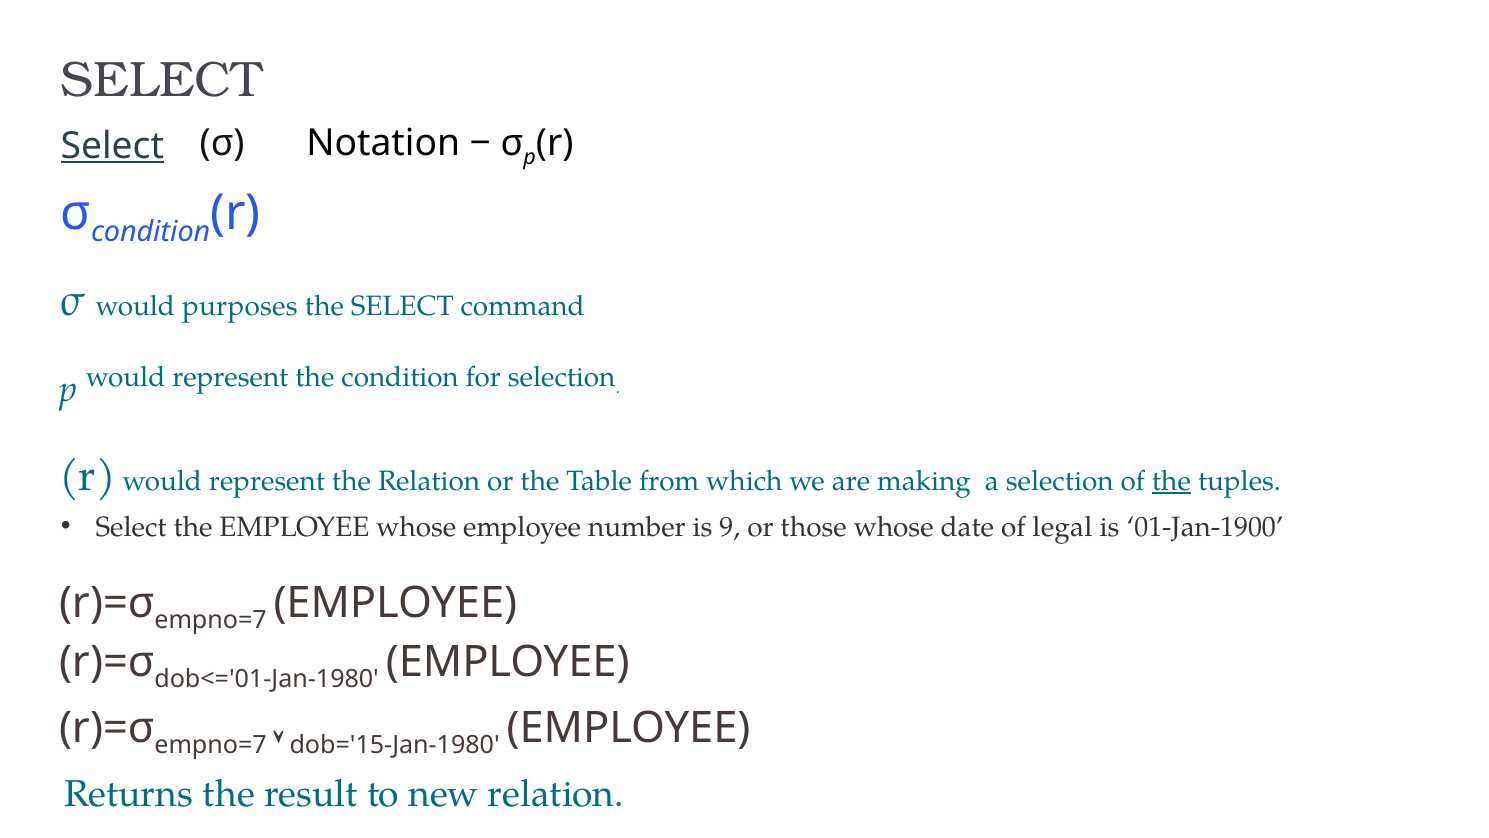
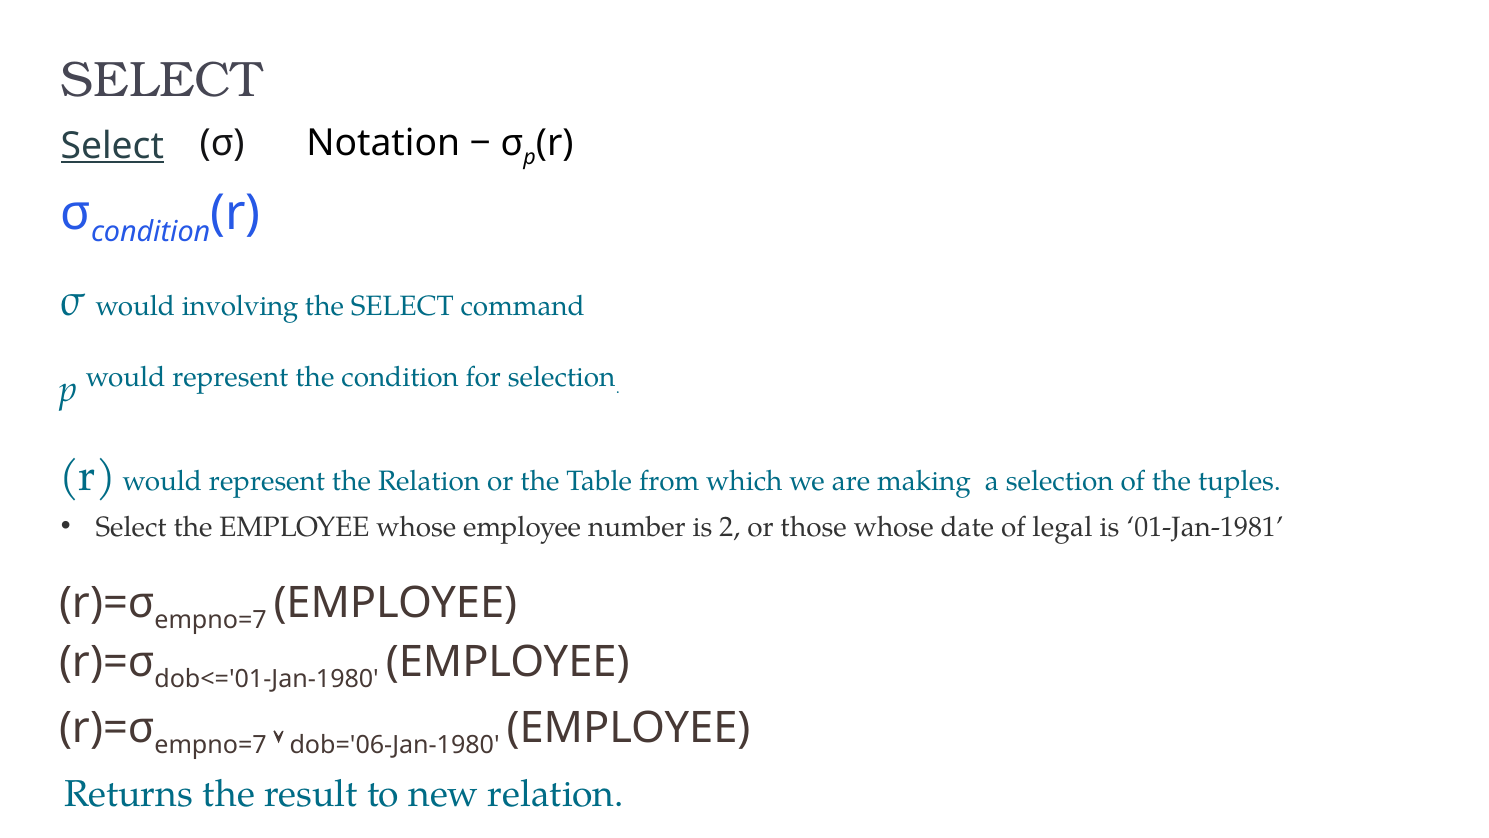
purposes: purposes -> involving (240, 306)
the underline: present -> none (1171, 481)
9: 9 -> 2 (730, 527)
01-Jan-1900: 01-Jan-1900 -> 01-Jan-1981 (1205, 527)
dob='15-Jan-1980: dob='15-Jan-1980 -> dob='06-Jan-1980 (395, 745)
